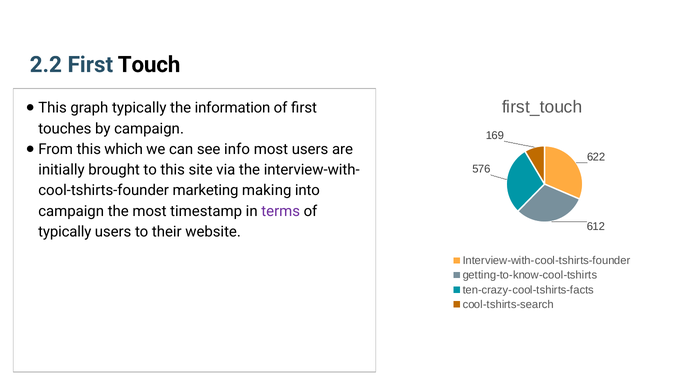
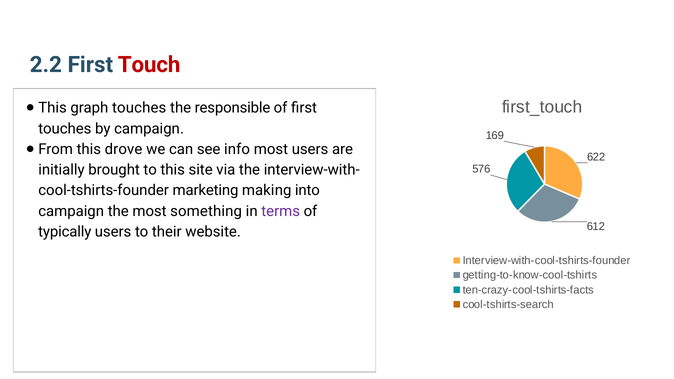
Touch colour: black -> red (149, 65)
graph typically: typically -> touches (139, 108)
information: information -> responsible (233, 108)
which: which -> drove (124, 149)
timestamp: timestamp -> something (206, 211)
